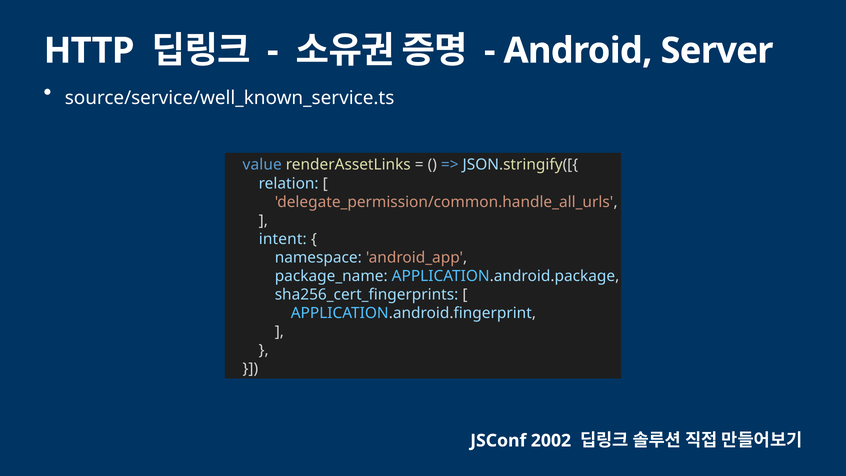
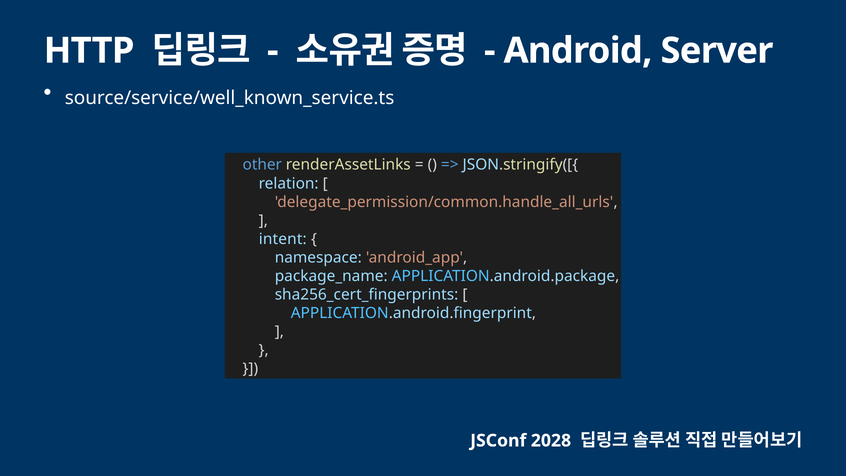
value: value -> other (262, 165)
2002: 2002 -> 2028 (551, 441)
